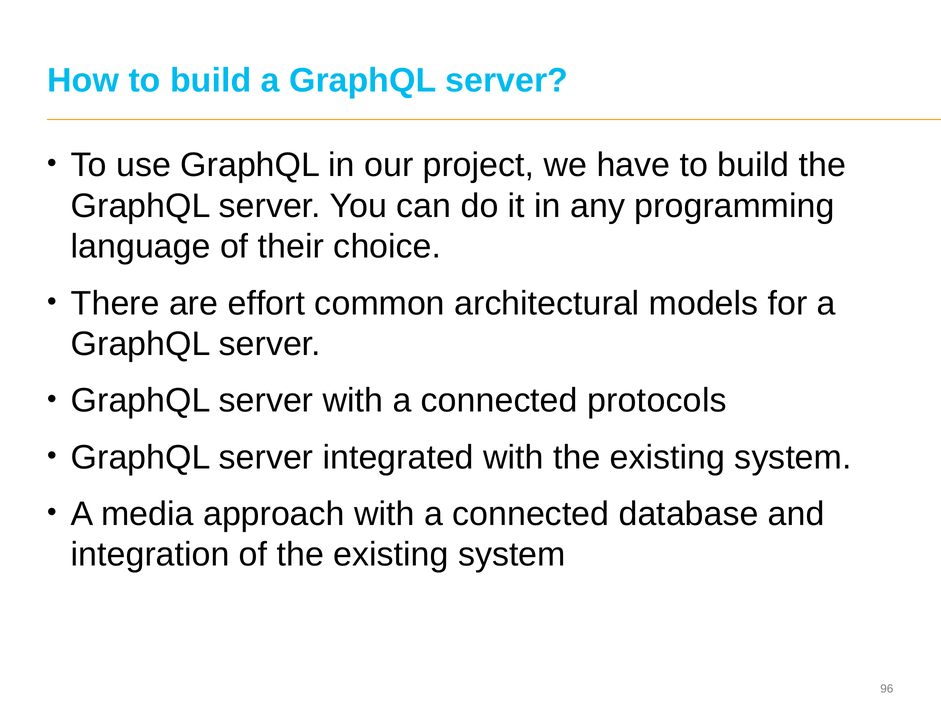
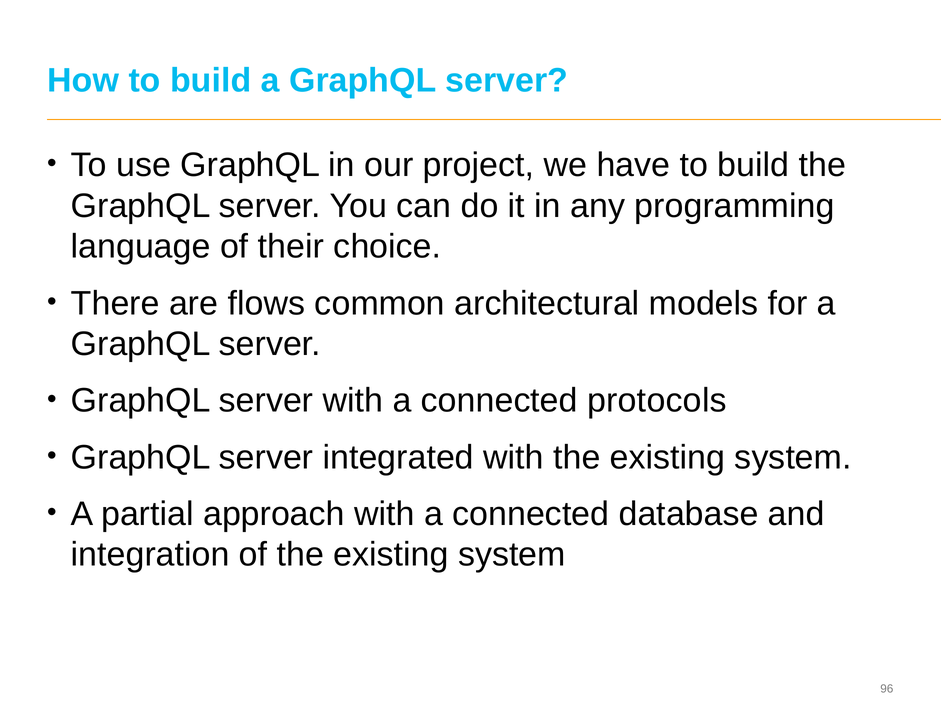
effort: effort -> flows (266, 303)
media: media -> partial (147, 514)
